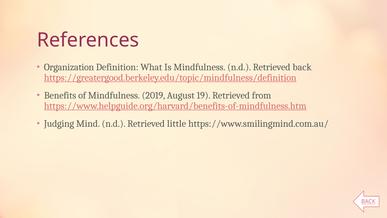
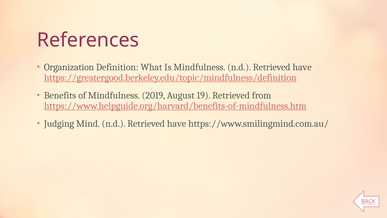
Mindfulness n.d Retrieved back: back -> have (302, 67)
Mind n.d Retrieved little: little -> have (177, 123)
